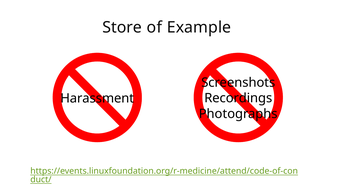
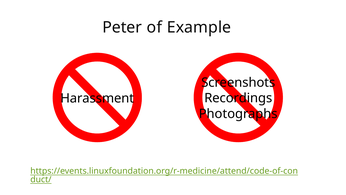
Store: Store -> Peter (122, 27)
